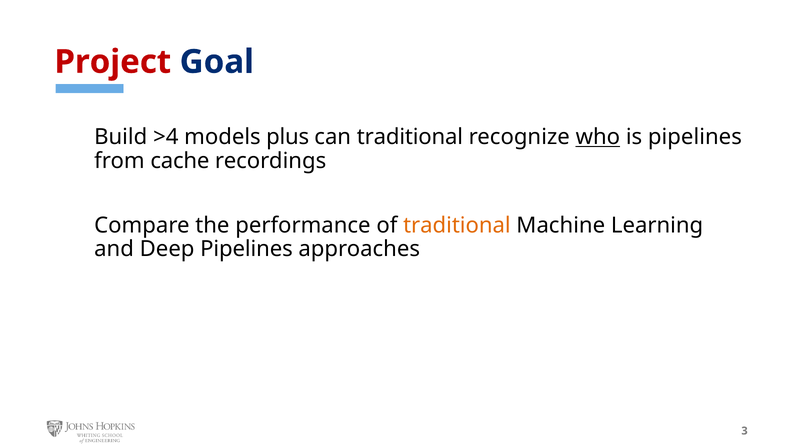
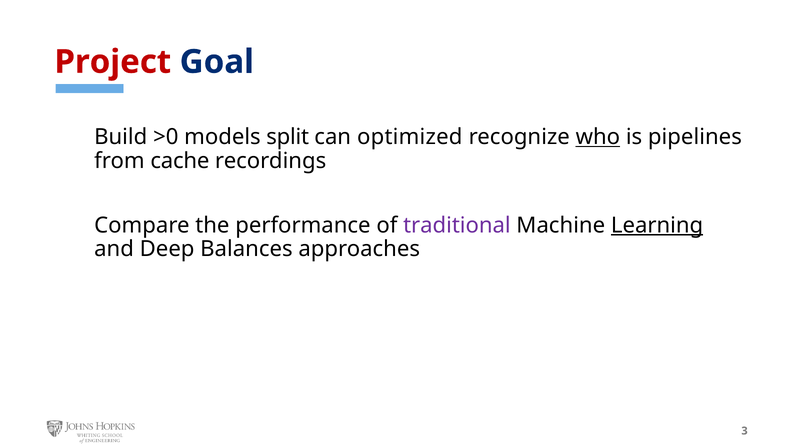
>4: >4 -> >0 (166, 137)
plus: plus -> split (288, 137)
can traditional: traditional -> optimized (410, 137)
traditional colour: orange -> purple (457, 225)
Learning underline: none -> present (657, 225)
Deep Pipelines: Pipelines -> Balances (246, 249)
